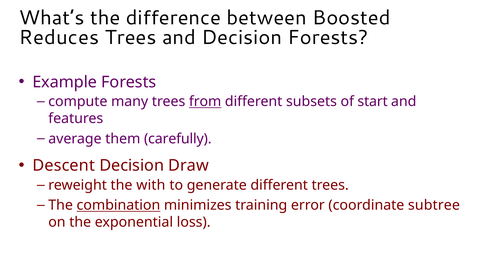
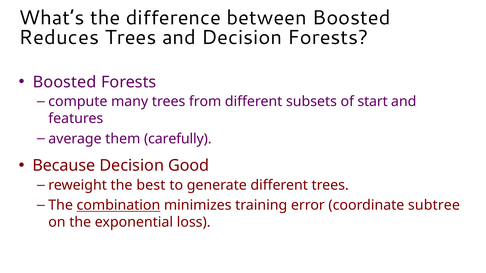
Example: Example -> Boosted (65, 82)
from underline: present -> none (205, 102)
Descent: Descent -> Because (64, 166)
Draw: Draw -> Good (189, 166)
with: with -> best (151, 185)
